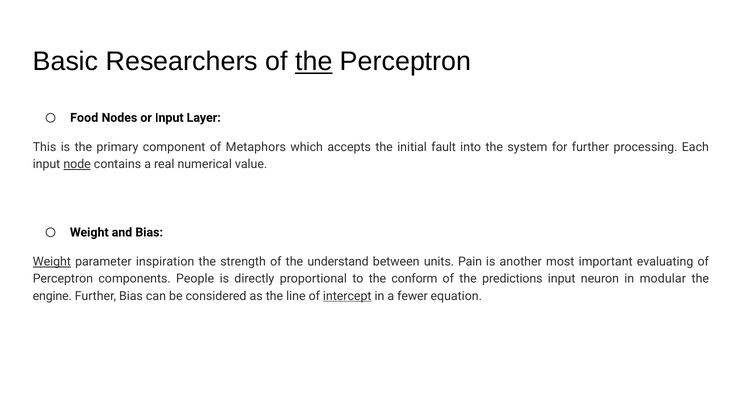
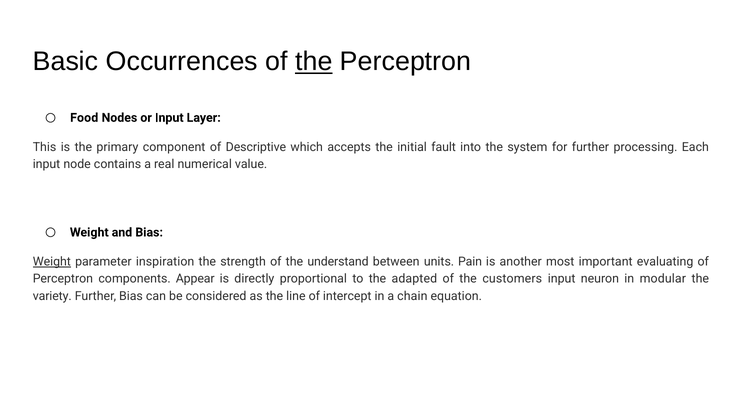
Researchers: Researchers -> Occurrences (182, 62)
Metaphors: Metaphors -> Descriptive (256, 147)
node underline: present -> none (77, 164)
People: People -> Appear (195, 279)
conform: conform -> adapted (414, 279)
predictions: predictions -> customers (512, 279)
engine: engine -> variety (52, 296)
intercept underline: present -> none (347, 296)
fewer: fewer -> chain (412, 296)
